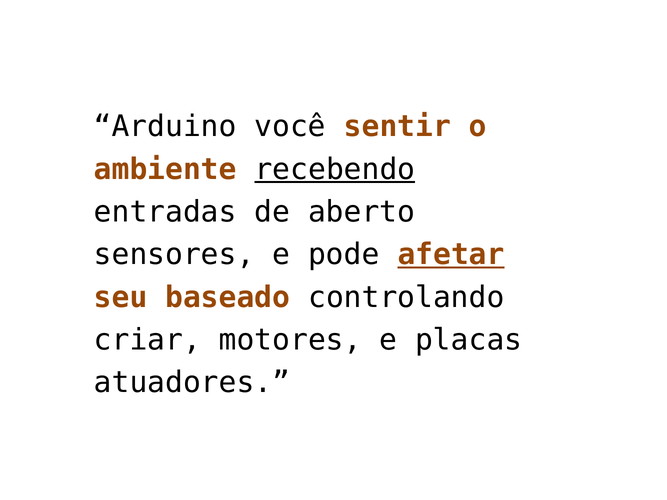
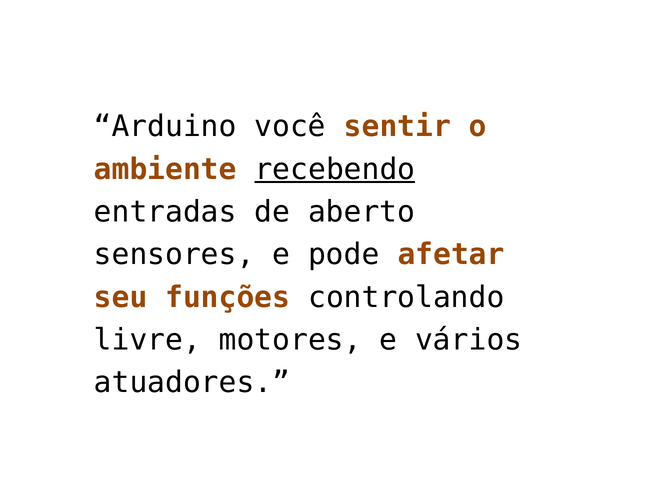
afetar underline: present -> none (451, 255)
baseado: baseado -> funções (228, 298)
criar: criar -> livre (147, 340)
placas: placas -> vários (469, 340)
